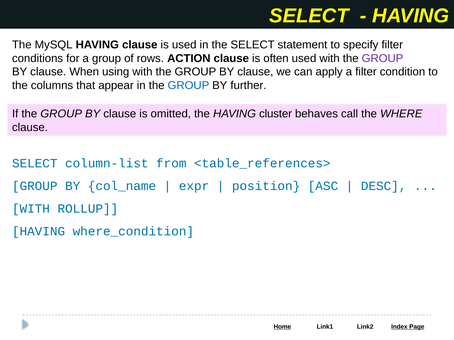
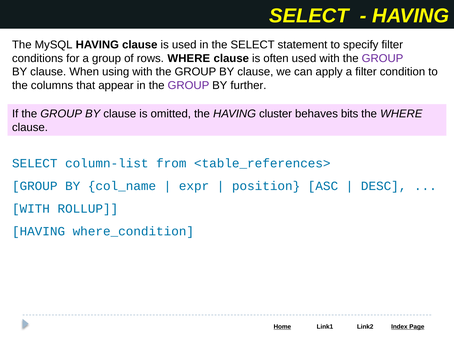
rows ACTION: ACTION -> WHERE (189, 58)
GROUP colour: blue -> purple (188, 86)
call: call -> bits (350, 114)
